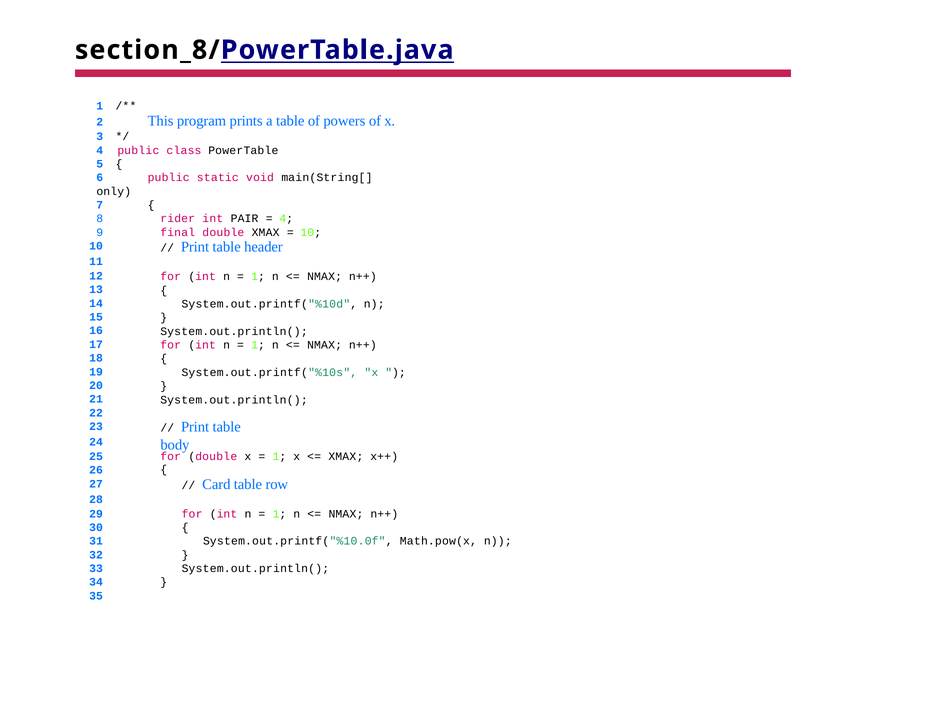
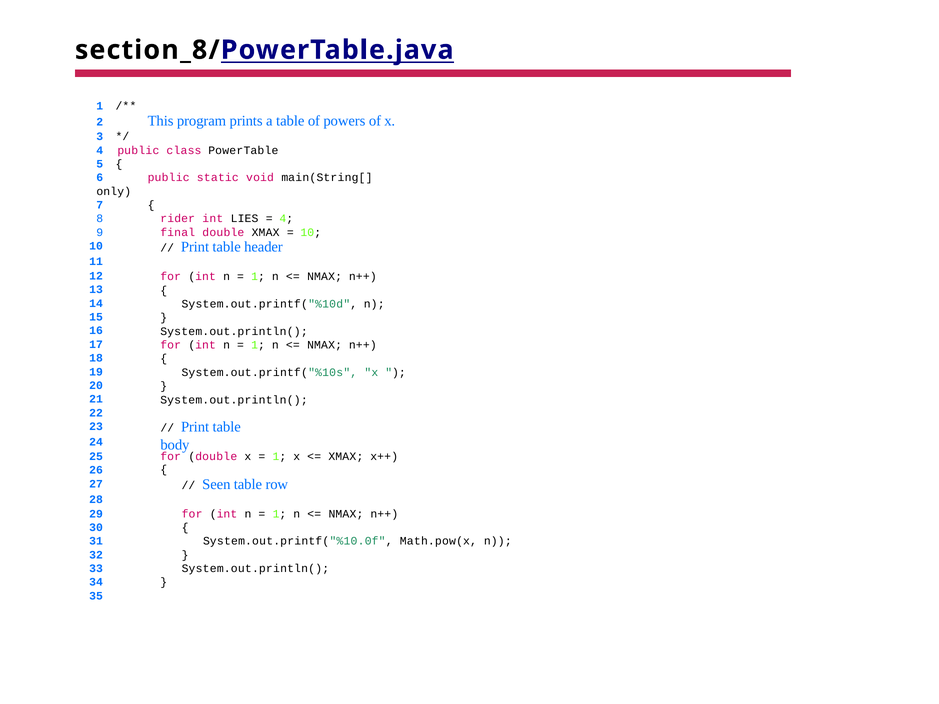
PAIR: PAIR -> LIES (245, 219)
Card: Card -> Seen (216, 485)
